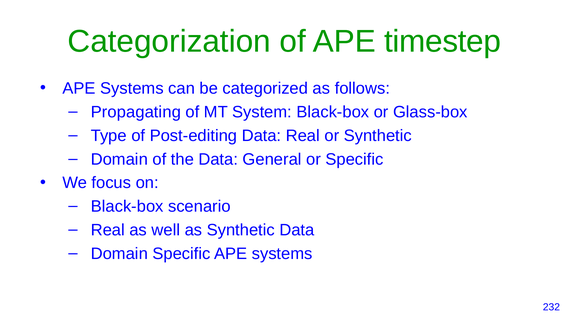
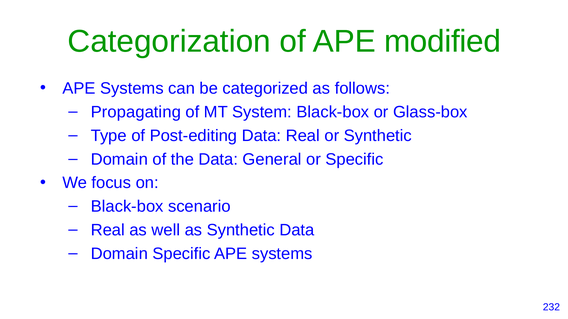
timestep: timestep -> modified (443, 42)
